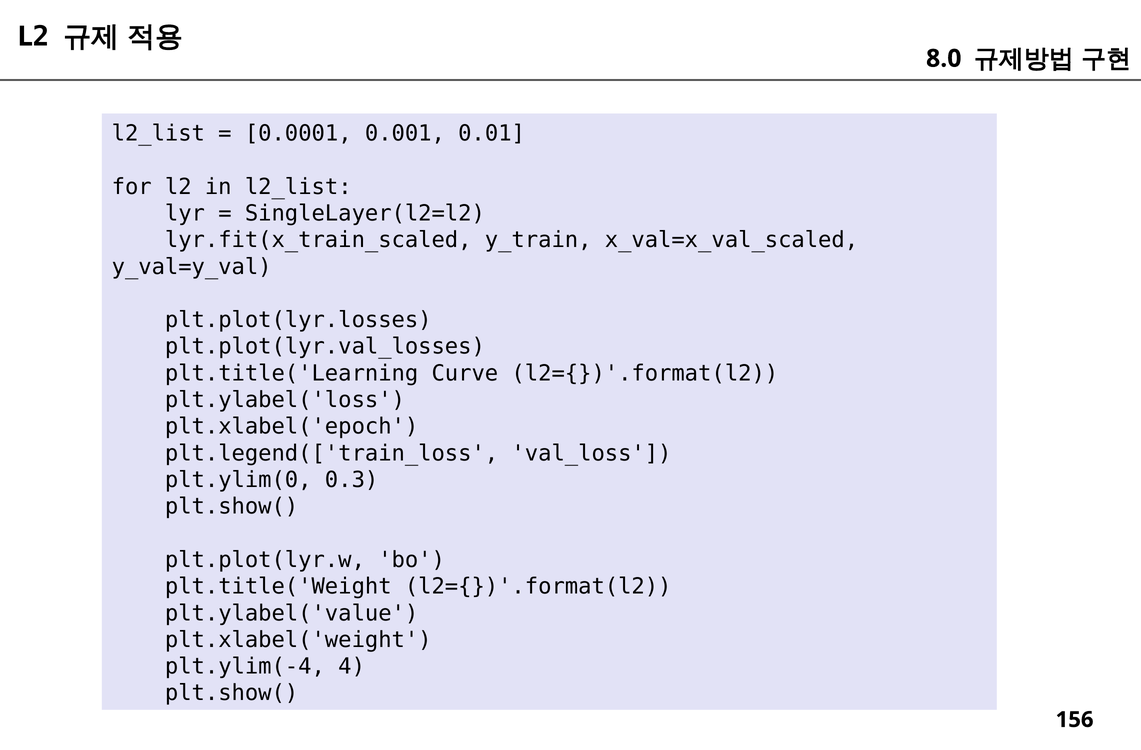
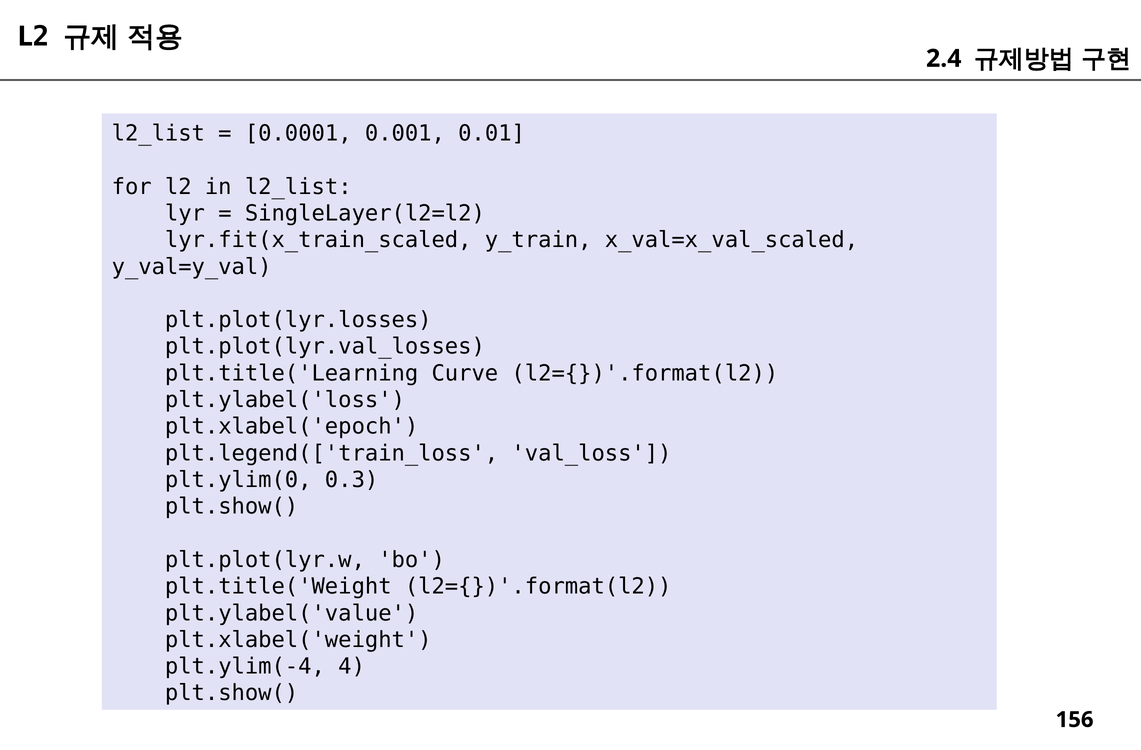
8.0: 8.0 -> 2.4 (944, 58)
